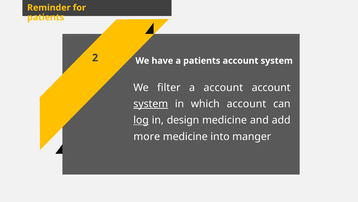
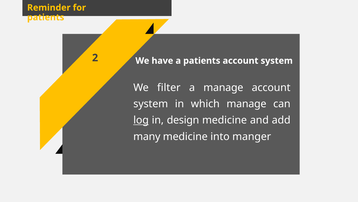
a account: account -> manage (223, 87)
system underline: present -> none (151, 104)
which account: account -> manage (246, 104)
more: more -> many (147, 136)
